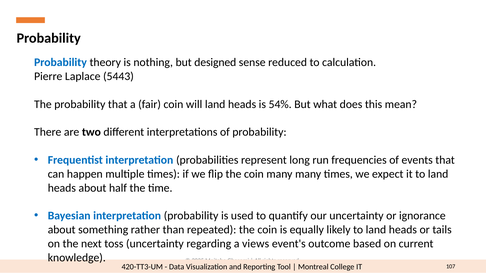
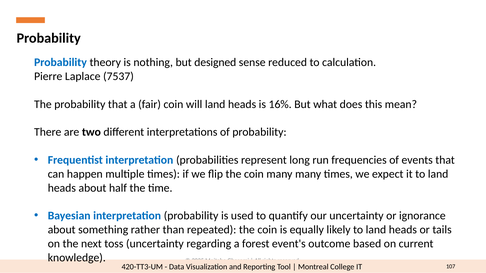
5443: 5443 -> 7537 (118, 76)
54%: 54% -> 16% (280, 104)
views: views -> forest (256, 244)
